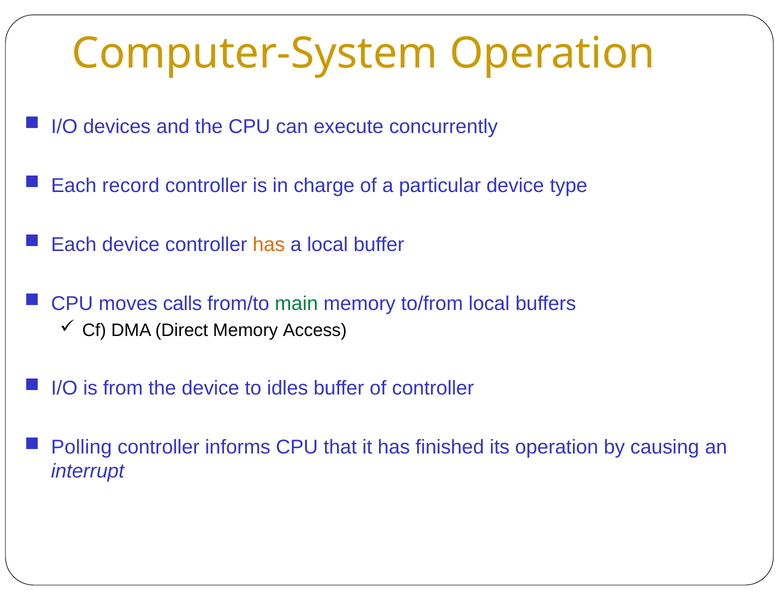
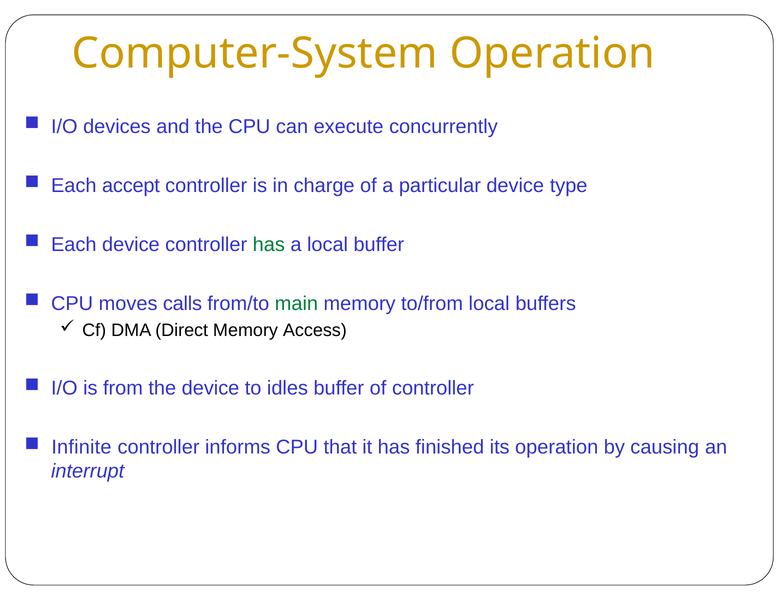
record: record -> accept (131, 186)
has colour: orange -> green (269, 245)
Polling: Polling -> Infinite (81, 447)
